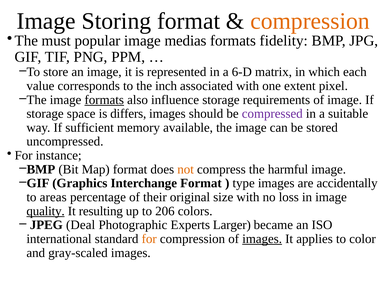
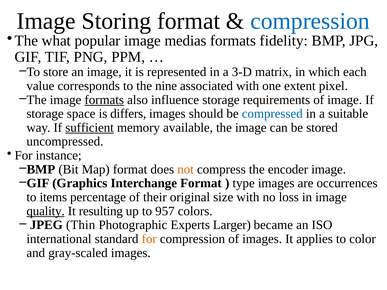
compression colour: orange -> blue (310, 21)
must: must -> what (56, 41)
6-D: 6-D -> 3-D (242, 72)
inch: inch -> nine (166, 86)
compressed colour: purple -> blue (272, 114)
sufficient underline: none -> present (90, 128)
harmful: harmful -> encoder (288, 169)
accidentally: accidentally -> occurrences (347, 183)
areas: areas -> items (53, 197)
206: 206 -> 957 (165, 211)
Deal: Deal -> Thin (81, 225)
images underline: present -> none (262, 239)
